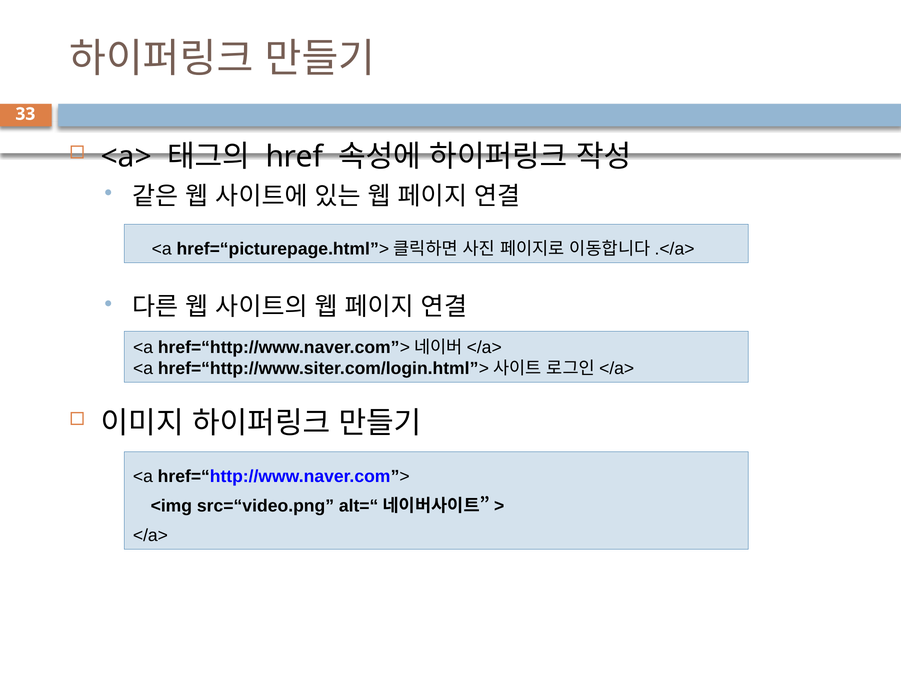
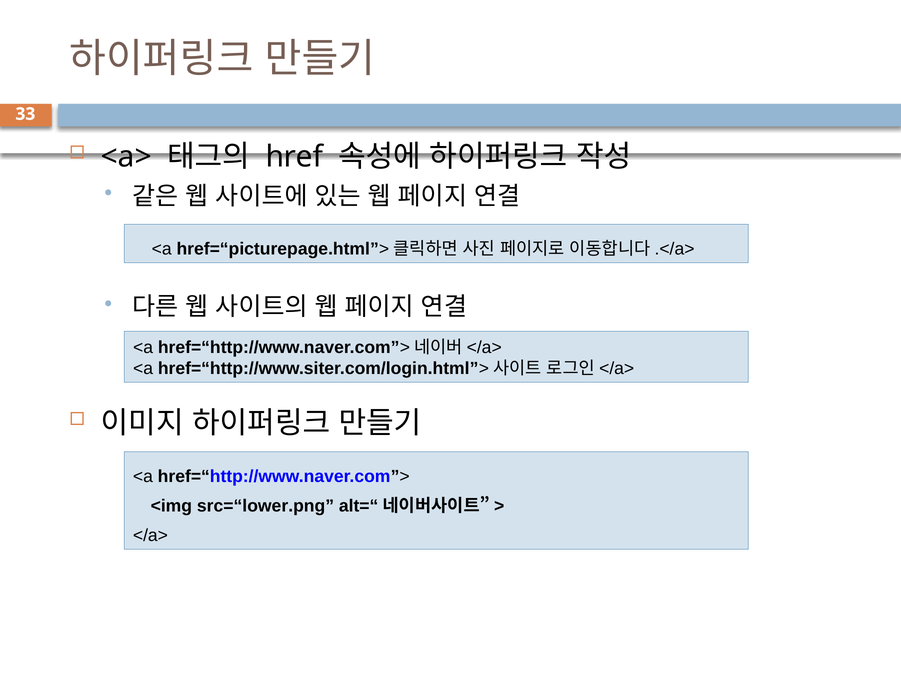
src=“video.png: src=“video.png -> src=“lower.png (265, 506)
